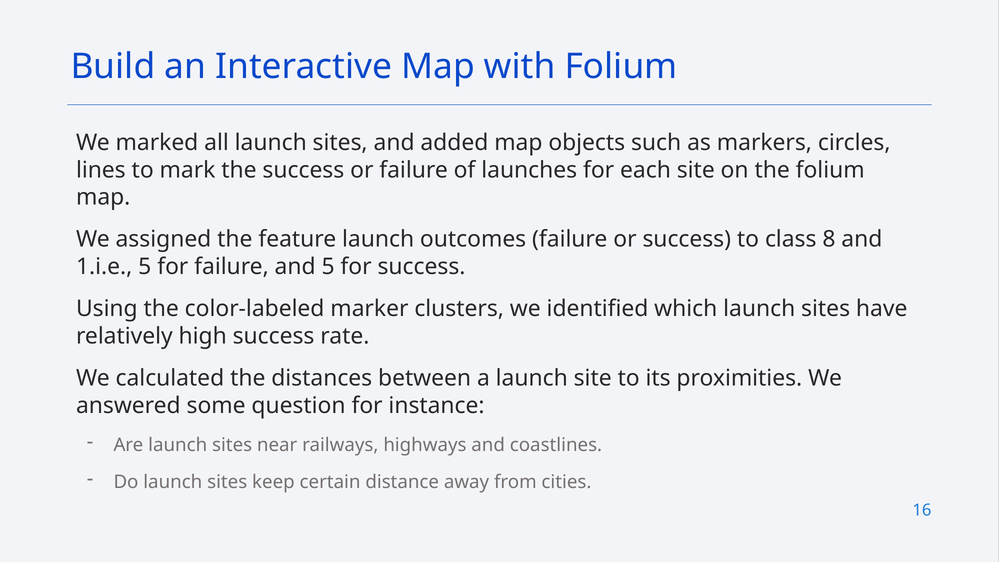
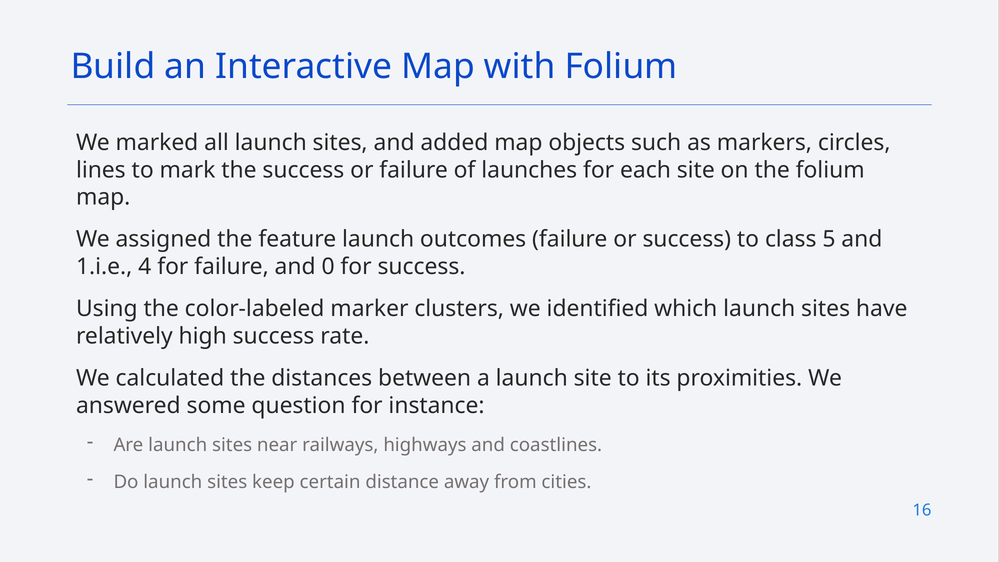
8: 8 -> 5 (829, 239)
1.i.e 5: 5 -> 4 (145, 267)
and 5: 5 -> 0 (328, 267)
